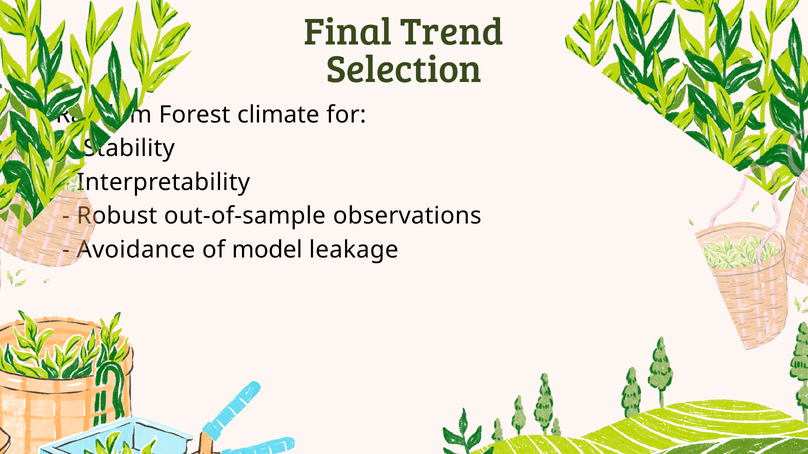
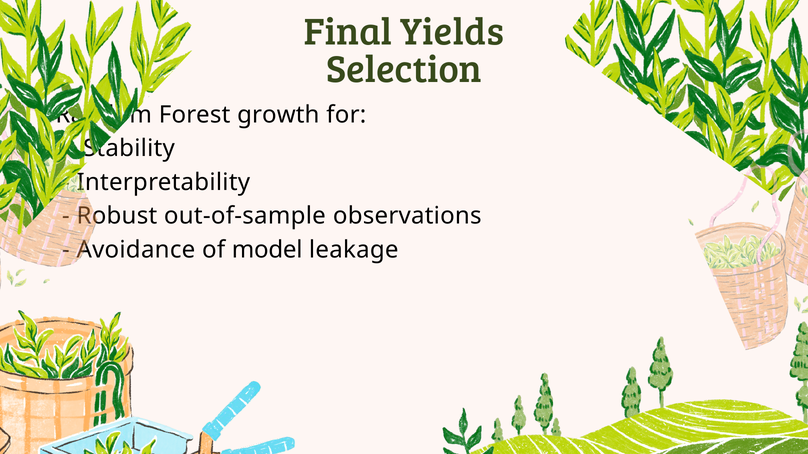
Trend: Trend -> Yields (452, 32)
climate: climate -> growth (278, 115)
